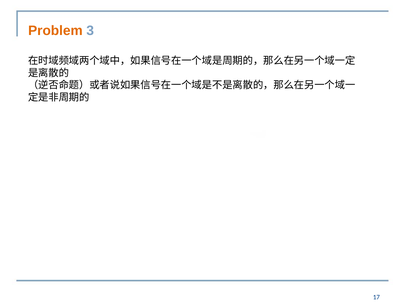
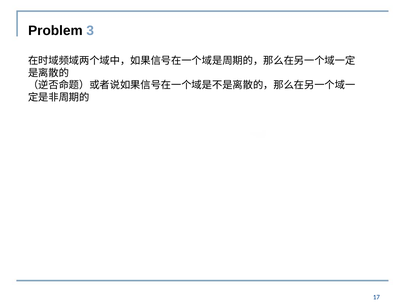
Problem colour: orange -> black (55, 31)
